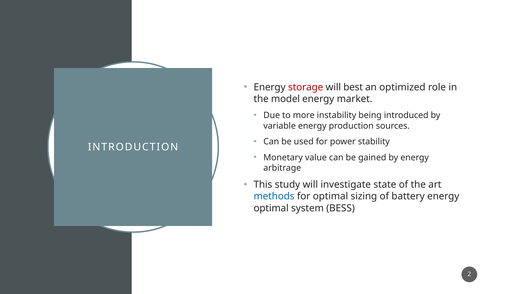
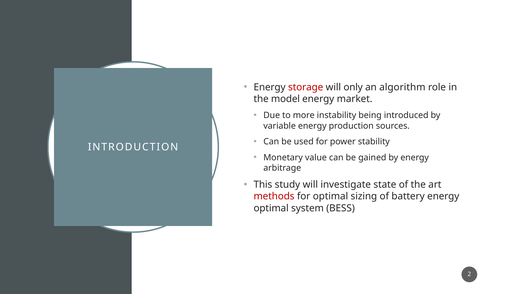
best: best -> only (353, 87)
optimized: optimized -> algorithm (402, 87)
methods colour: blue -> red (274, 197)
